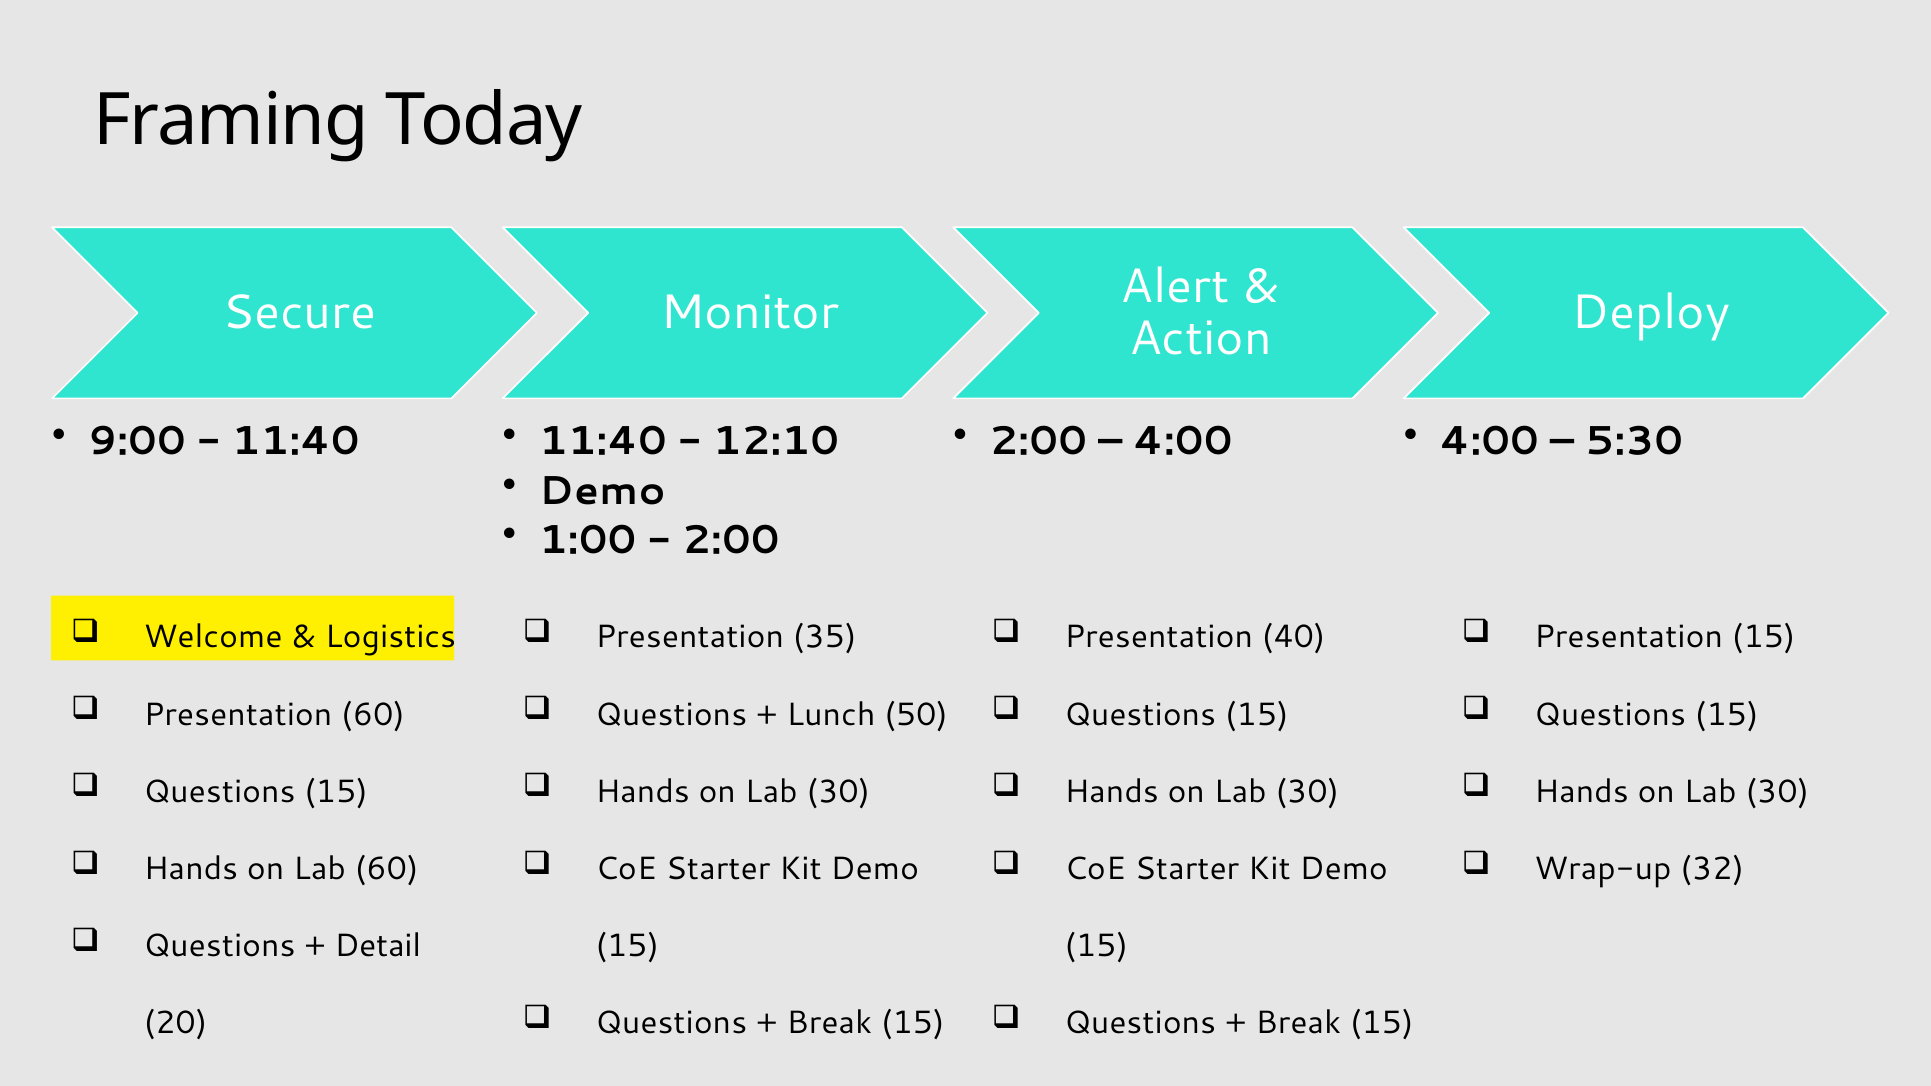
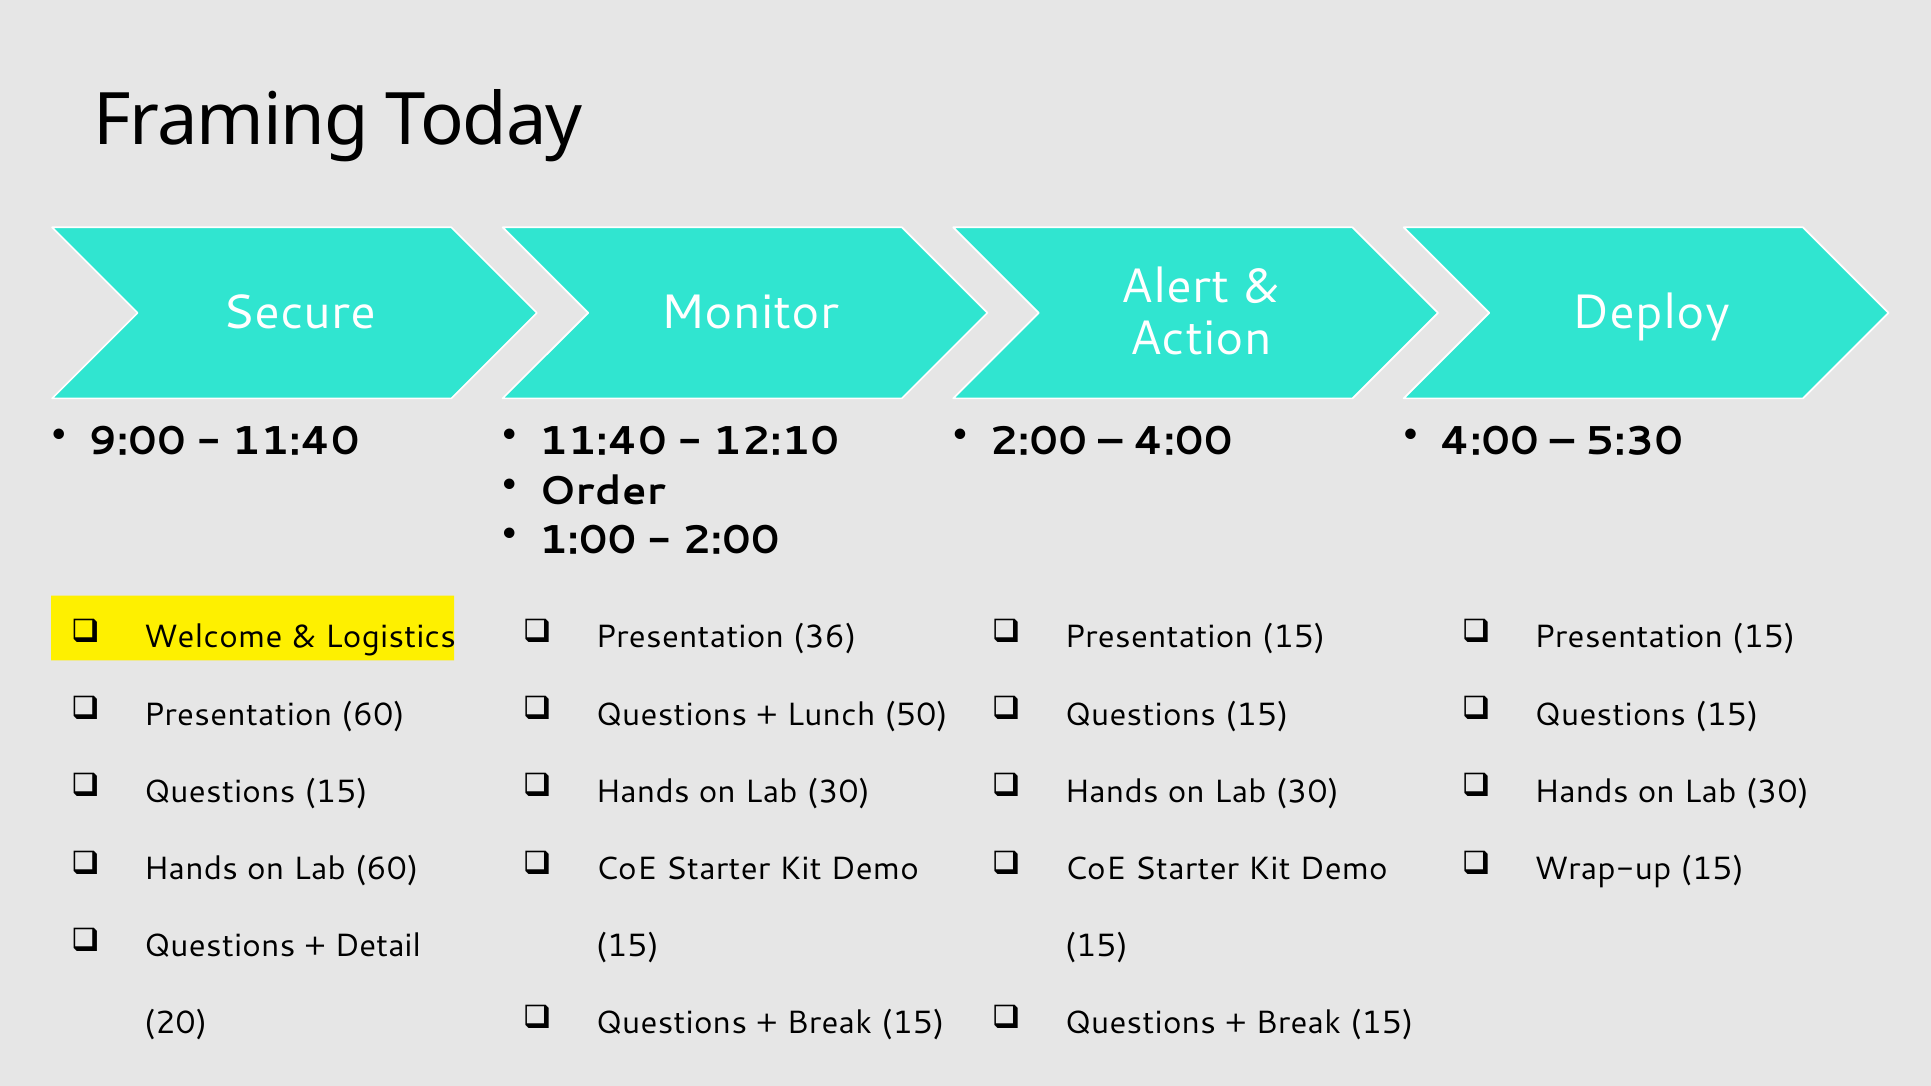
Demo: Demo -> Order (602, 491)
35: 35 -> 36 (825, 637)
40: 40 -> 15 (1294, 637)
Wrap-up 32: 32 -> 15 (1712, 869)
